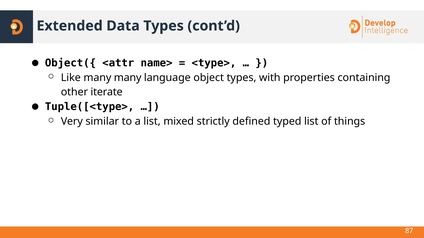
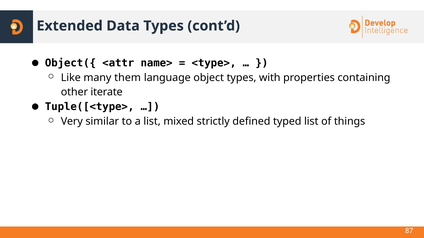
many many: many -> them (128, 78)
